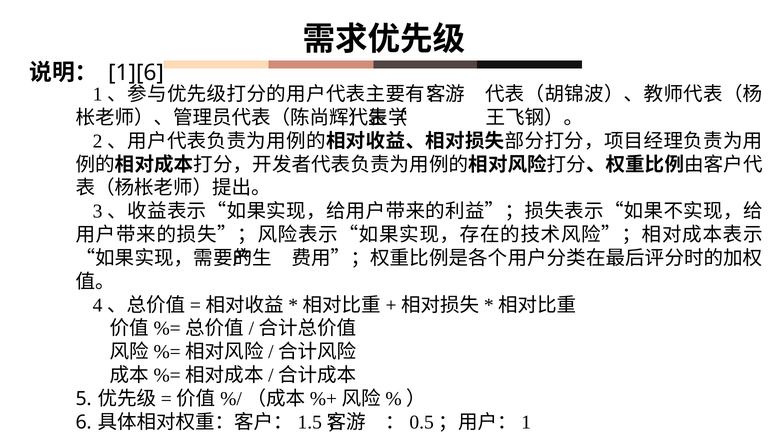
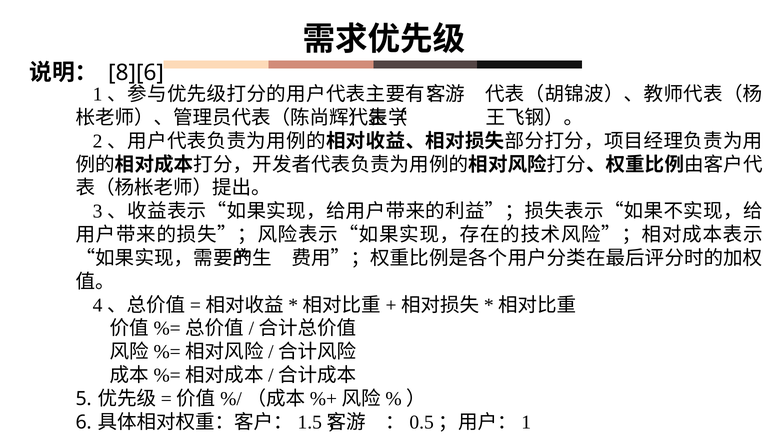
1][6: 1][6 -> 8][6 (136, 73)
